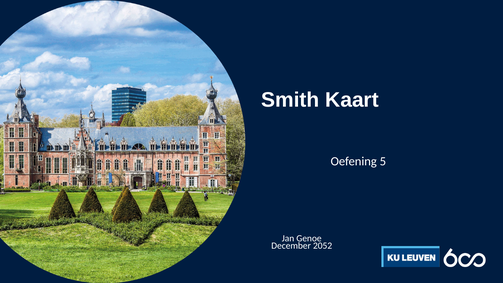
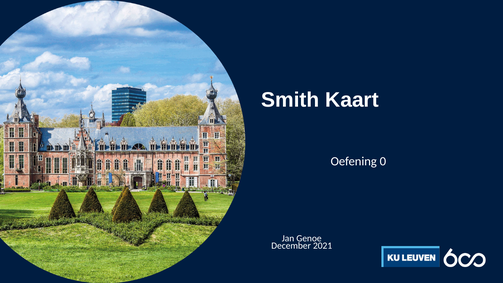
5: 5 -> 0 (383, 161)
2052: 2052 -> 2021 (323, 246)
